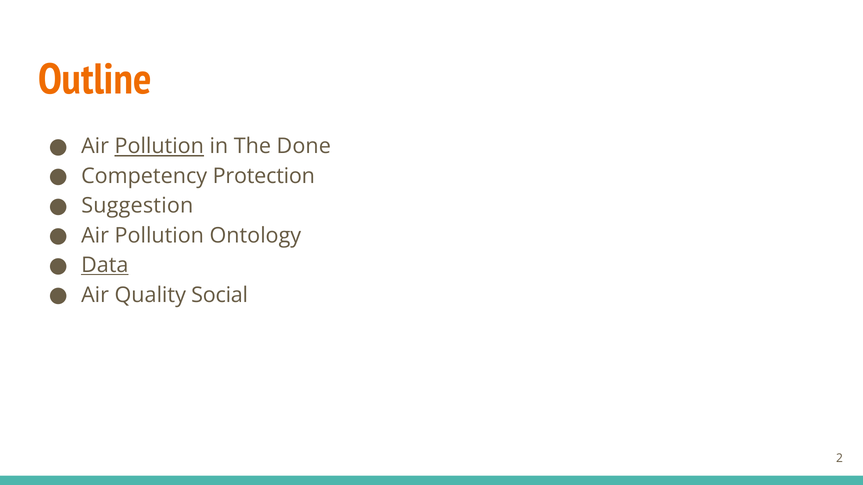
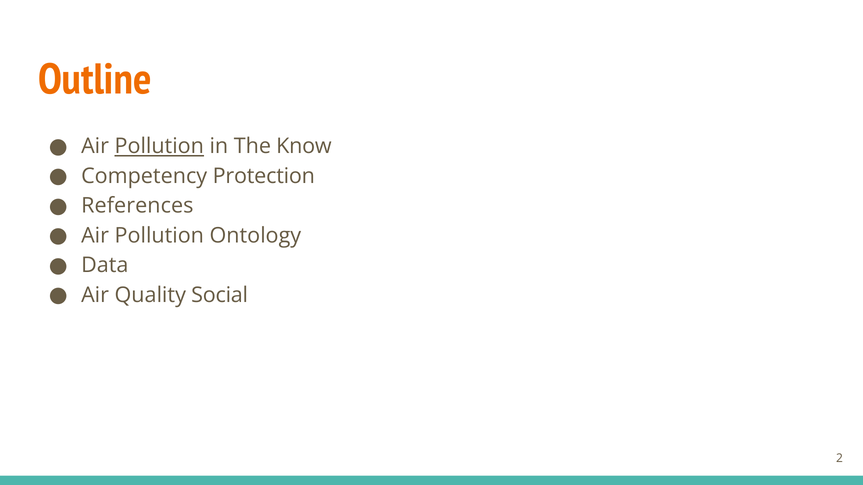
Done: Done -> Know (304, 146)
Suggestion: Suggestion -> References (137, 206)
Data underline: present -> none (105, 266)
